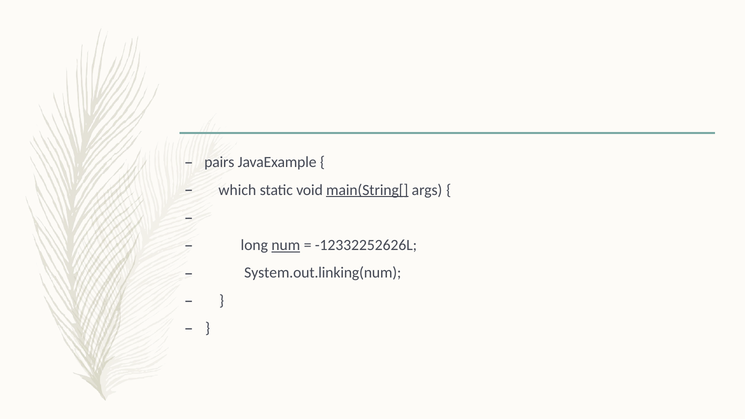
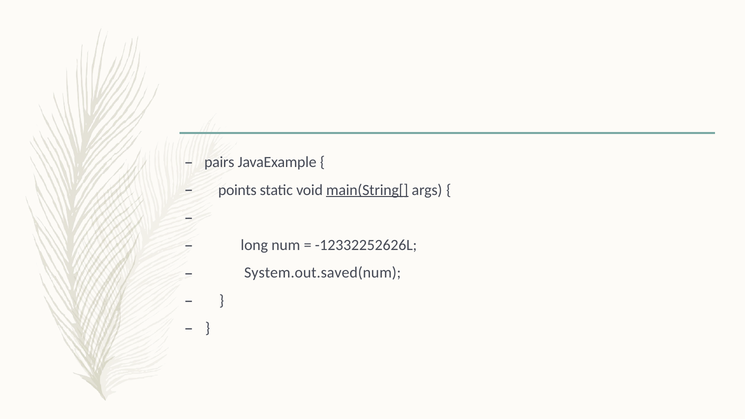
which: which -> points (237, 190)
num underline: present -> none (286, 245)
System.out.linking(num: System.out.linking(num -> System.out.saved(num (323, 273)
